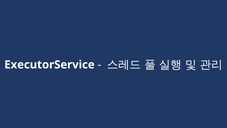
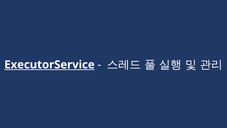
ExecutorService underline: none -> present (49, 65)
